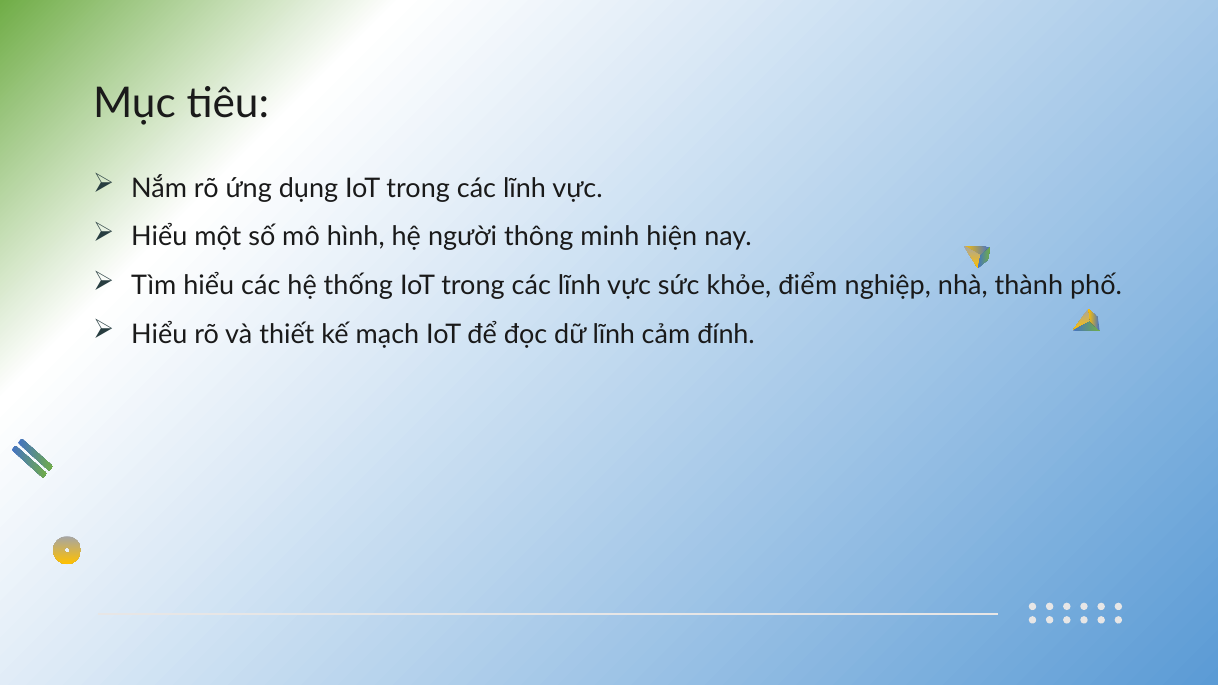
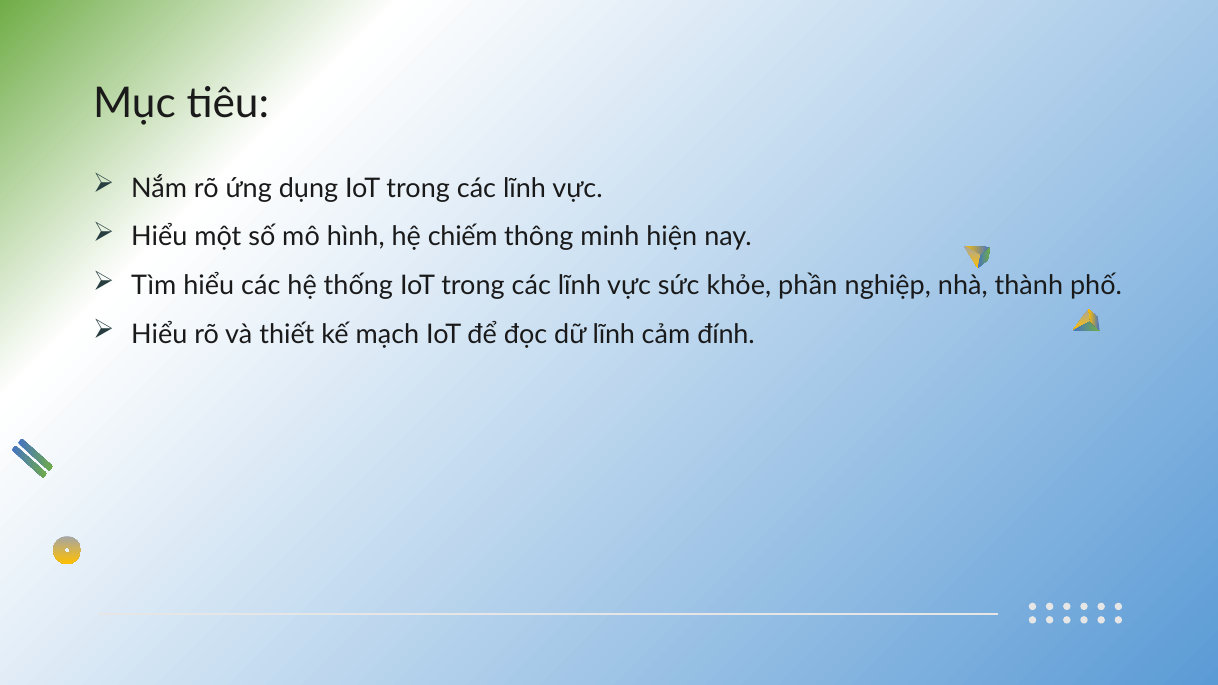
người: người -> chiếm (463, 237)
điểm: điểm -> phần (808, 286)
